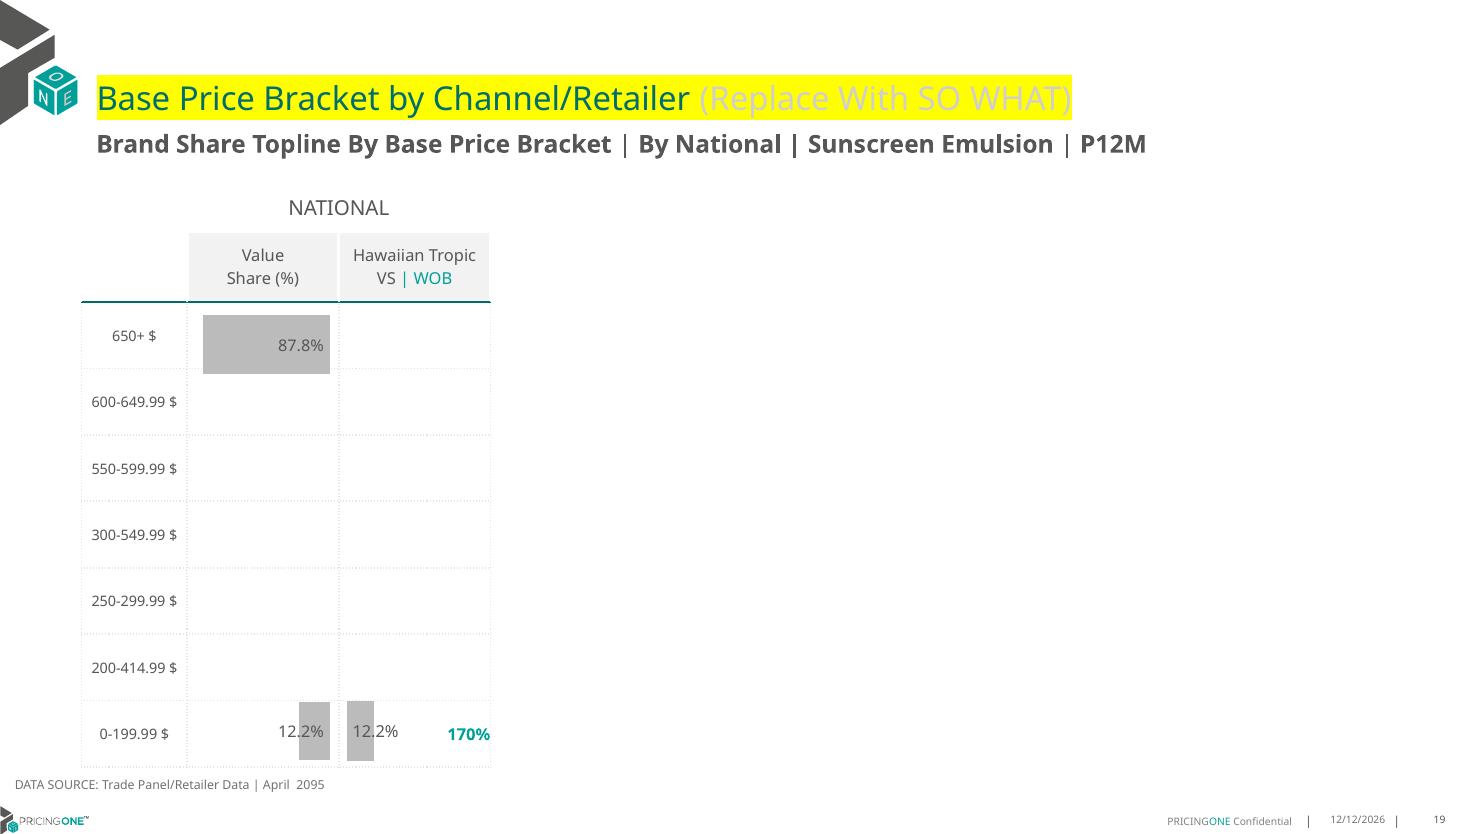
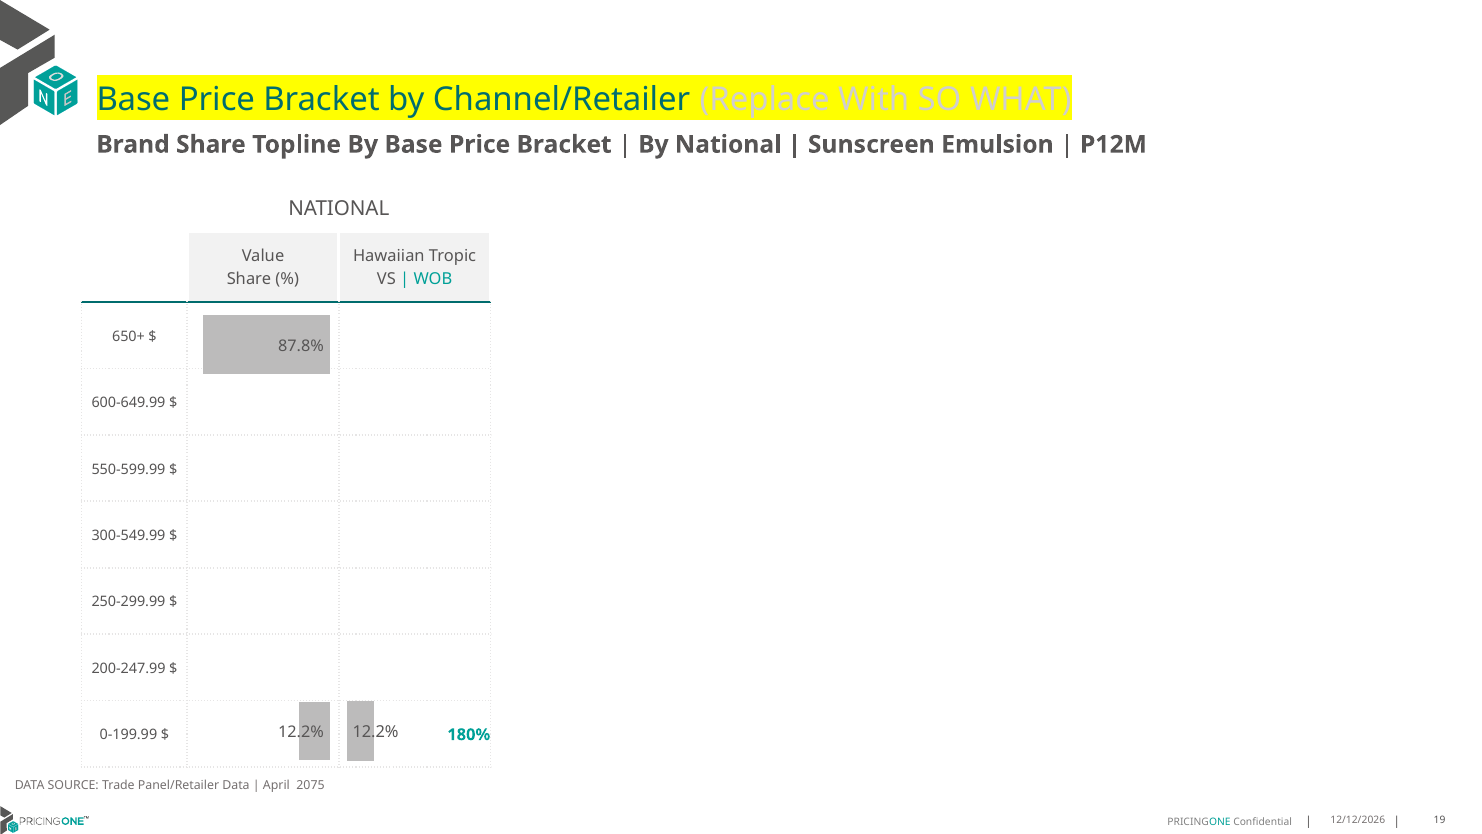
200-414.99: 200-414.99 -> 200-247.99 (129, 668)
170%: 170% -> 180% (469, 734)
2095: 2095 -> 2075 (311, 785)
